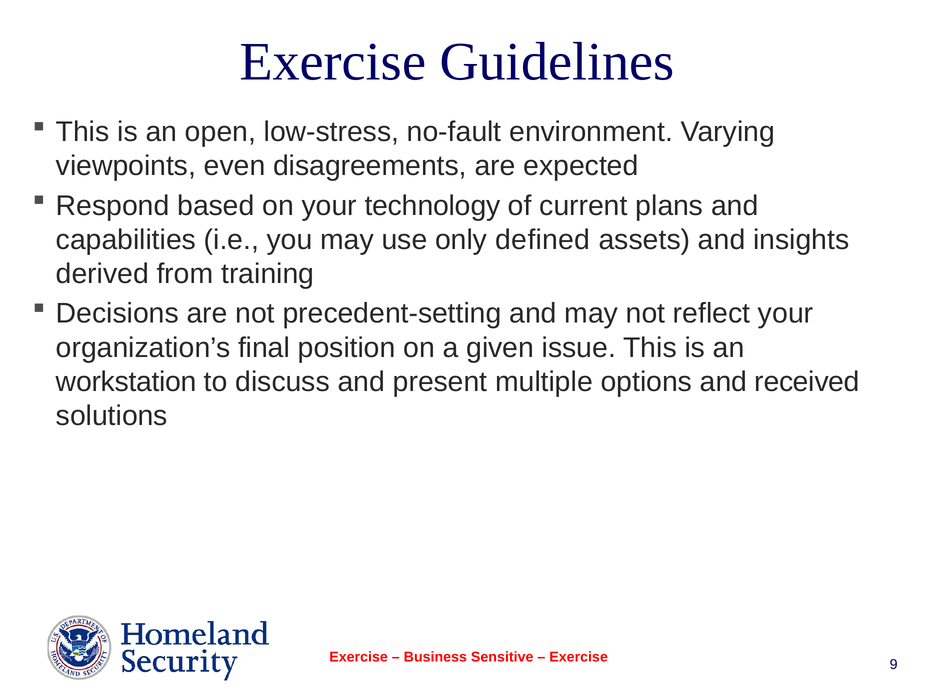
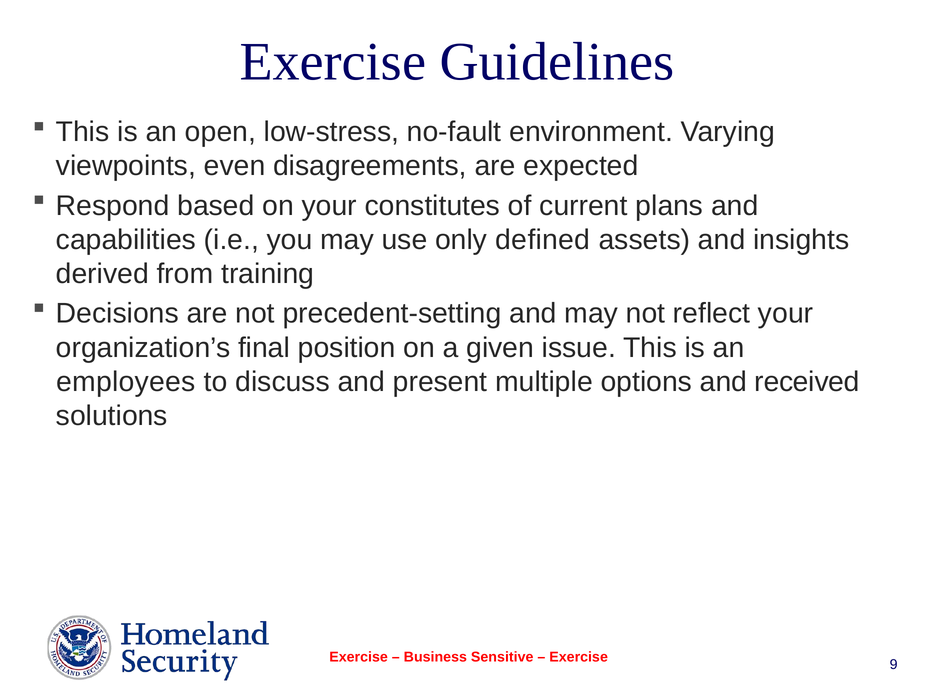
technology: technology -> constitutes (432, 206)
workstation: workstation -> employees (126, 382)
